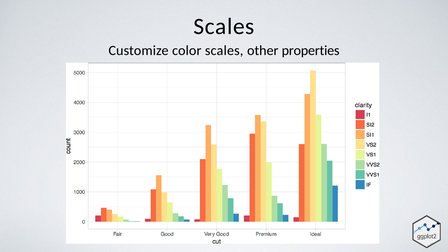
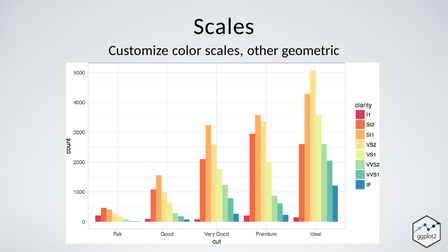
properties: properties -> geometric (311, 51)
